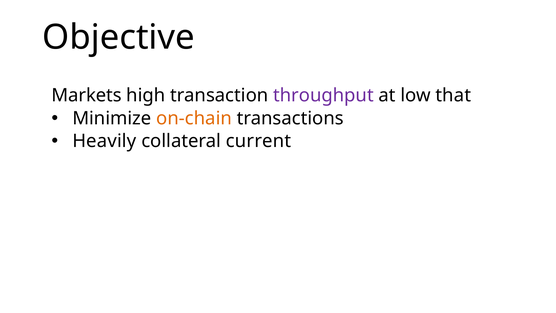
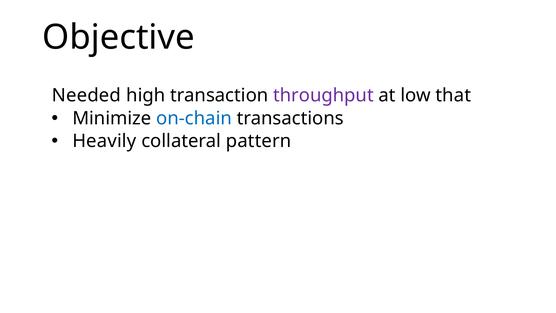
Markets: Markets -> Needed (86, 95)
on-chain colour: orange -> blue (194, 118)
current: current -> pattern (259, 141)
